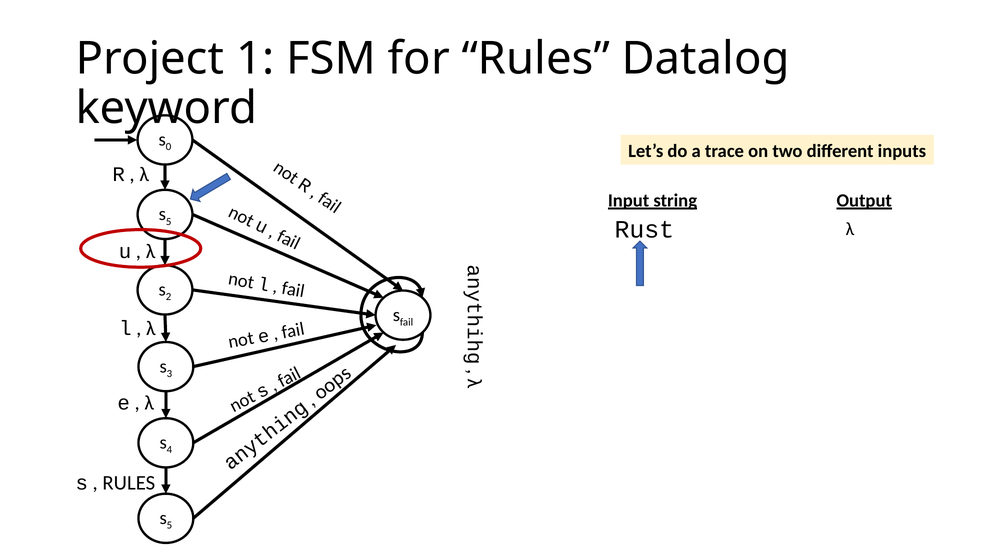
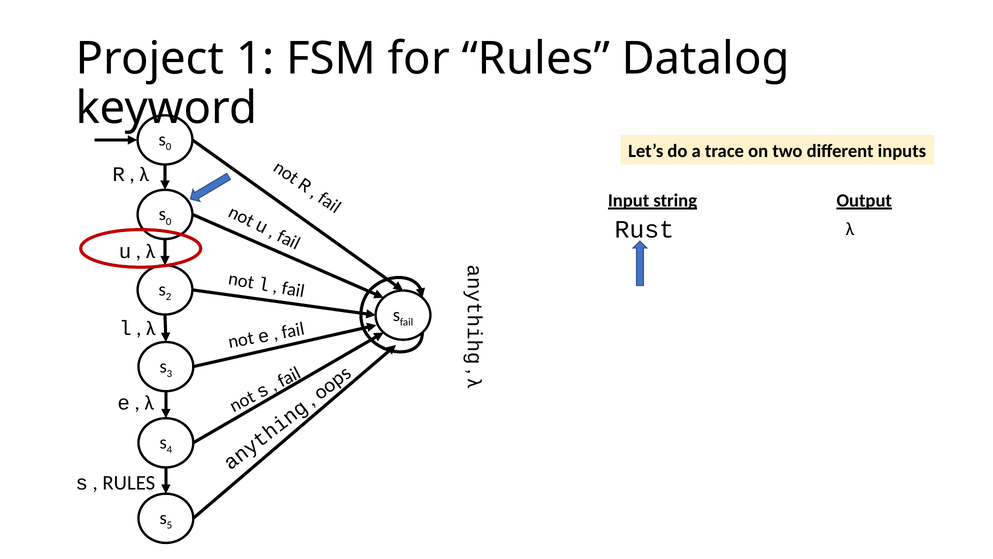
5: 5 -> 0 (169, 221)
